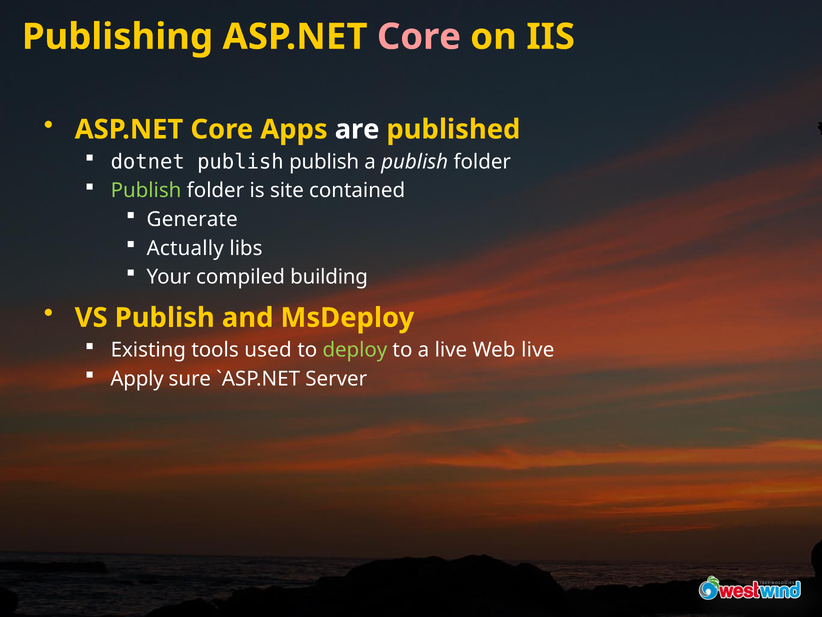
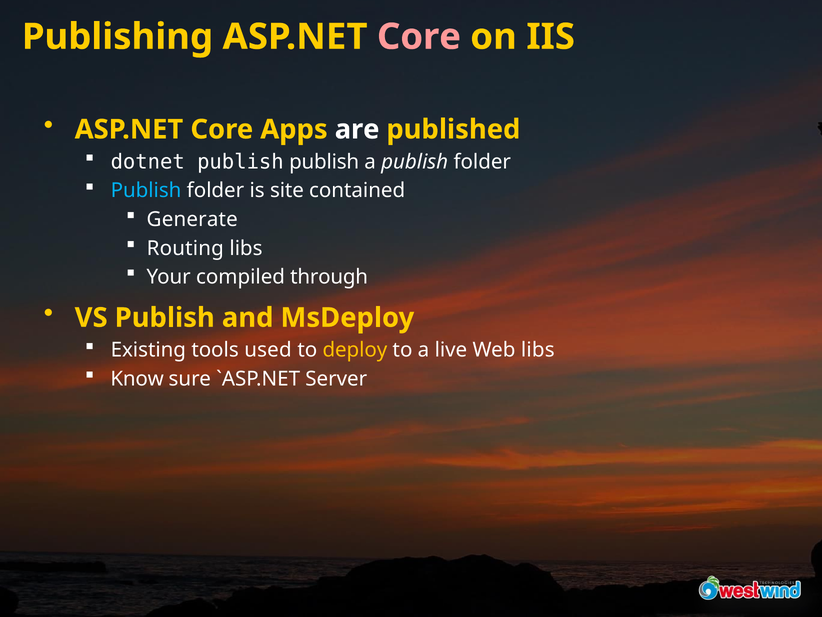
Publish colour: light green -> light blue (146, 190)
Actually: Actually -> Routing (185, 248)
building: building -> through (329, 277)
deploy colour: light green -> yellow (355, 350)
Web live: live -> libs (538, 350)
Apply: Apply -> Know (137, 379)
